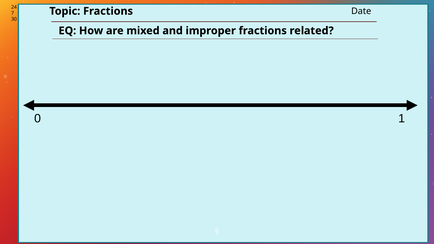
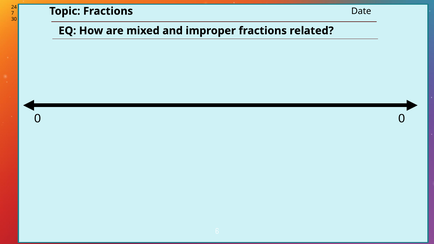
0 1: 1 -> 0 (402, 118)
